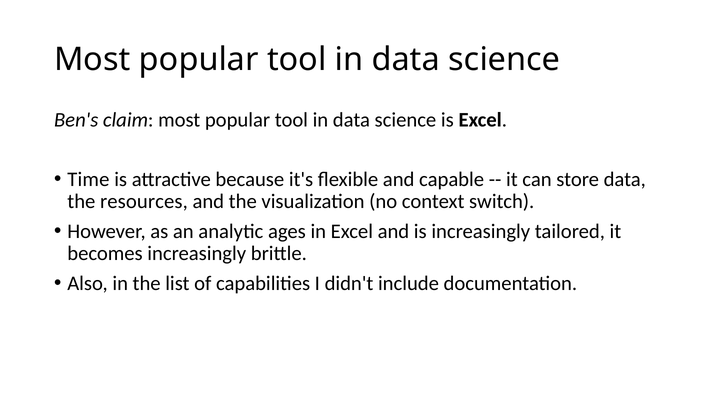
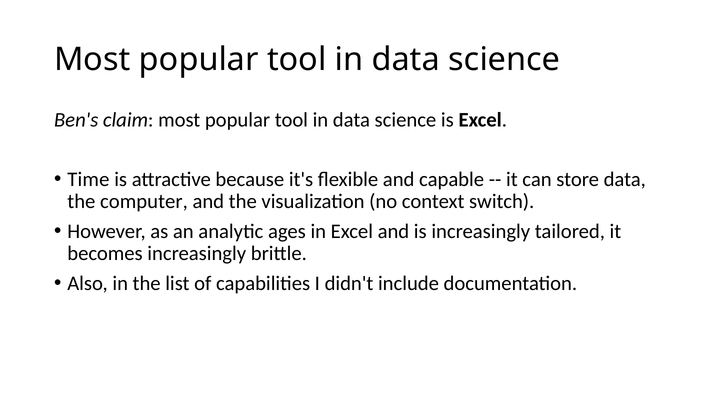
resources: resources -> computer (144, 201)
